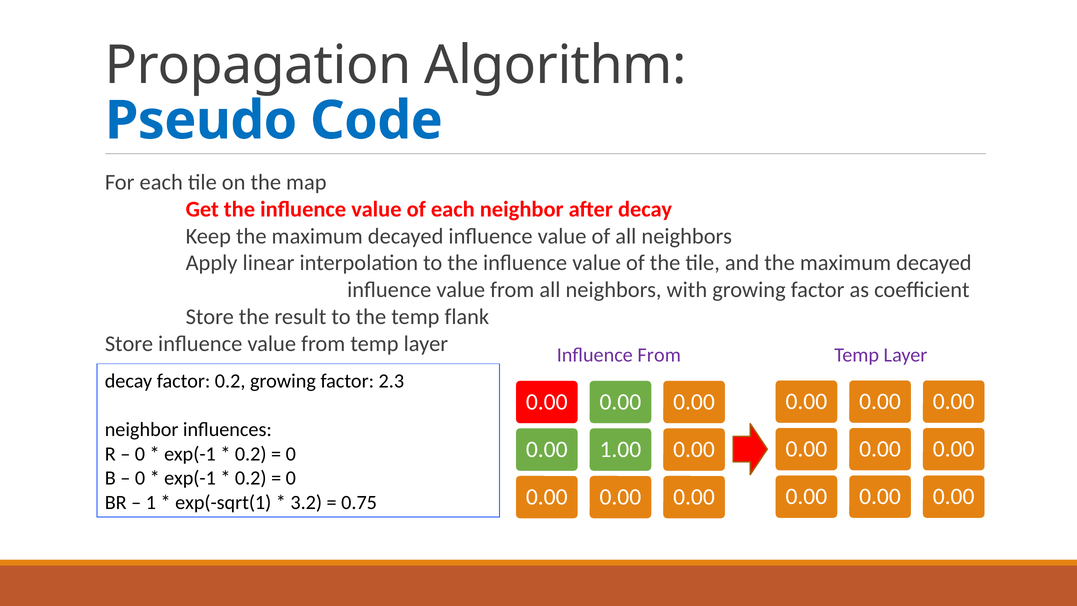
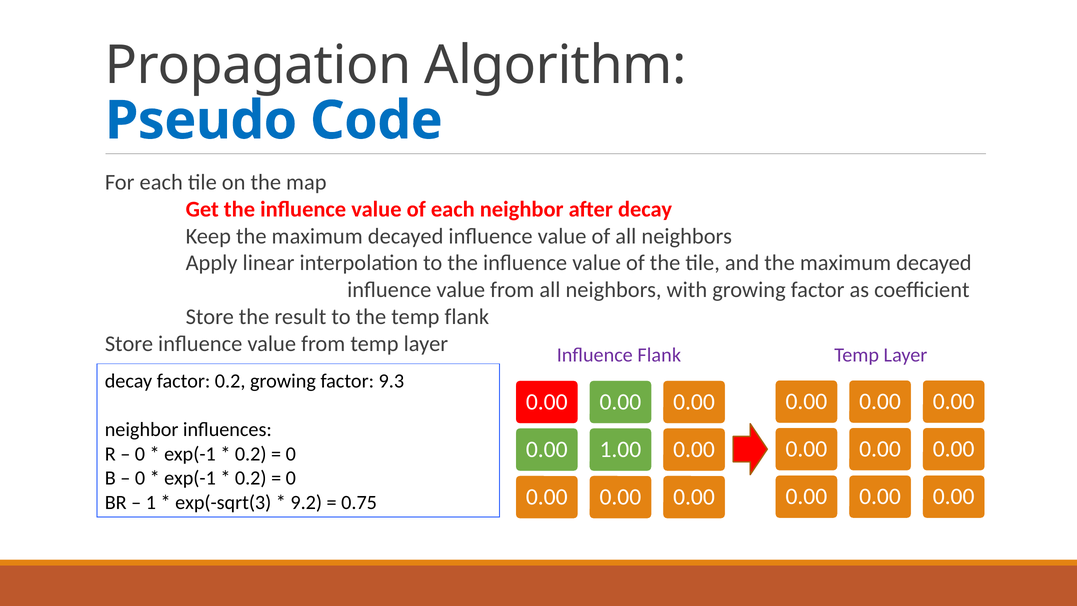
Influence From: From -> Flank (659, 355)
2.3: 2.3 -> 9.3 (391, 381)
exp(-sqrt(1: exp(-sqrt(1 -> exp(-sqrt(3 (223, 502)
3.2: 3.2 -> 9.2 (306, 502)
